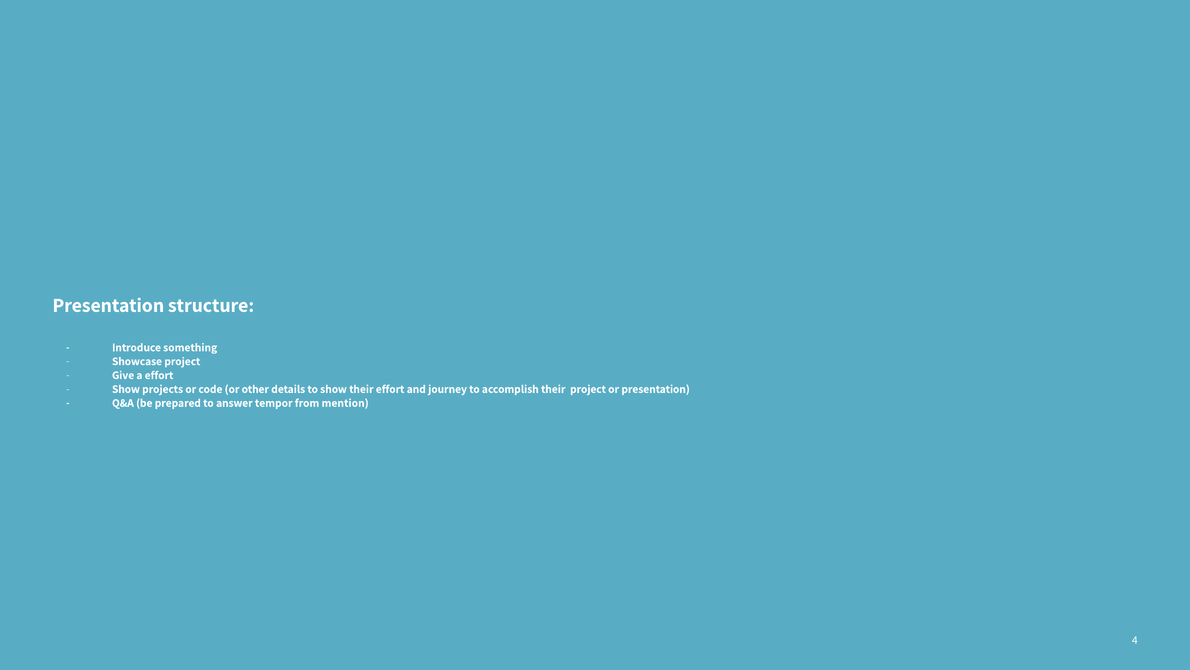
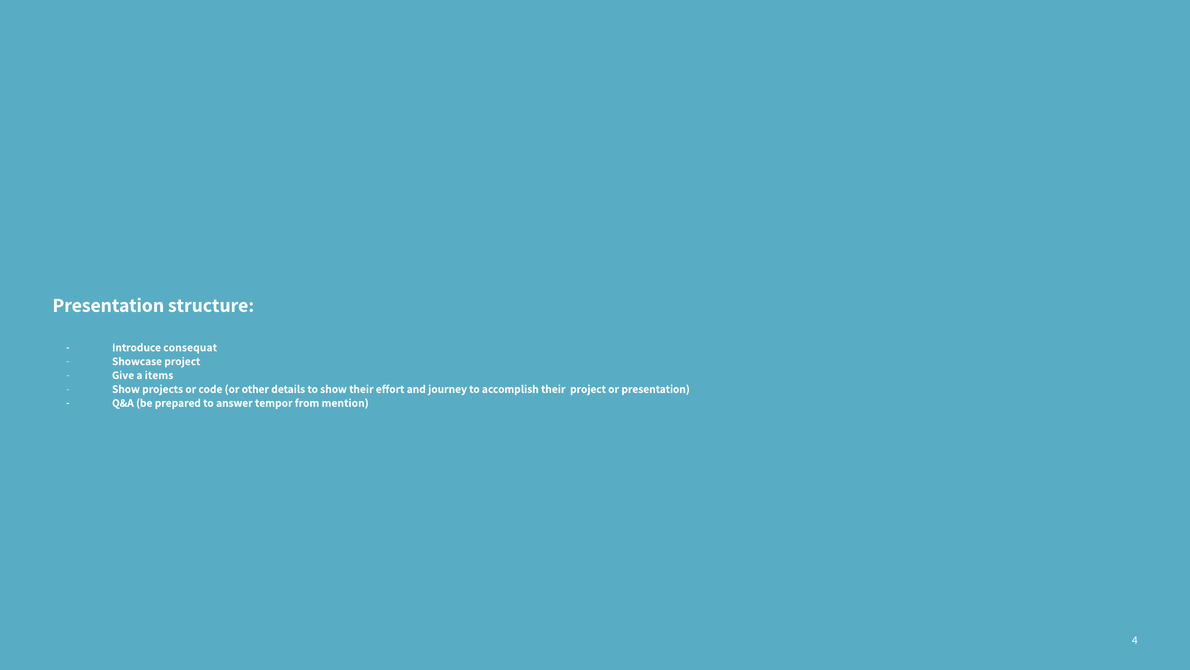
something: something -> consequat (190, 347)
a effort: effort -> items (159, 375)
